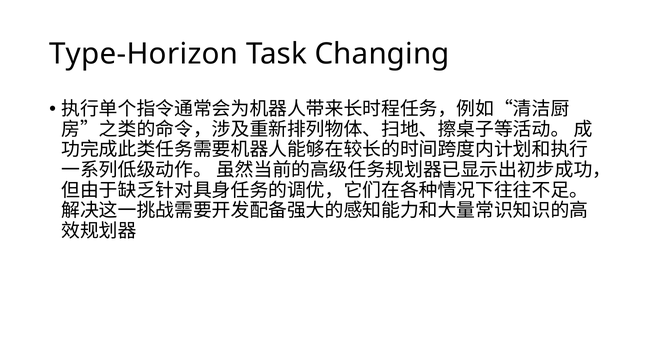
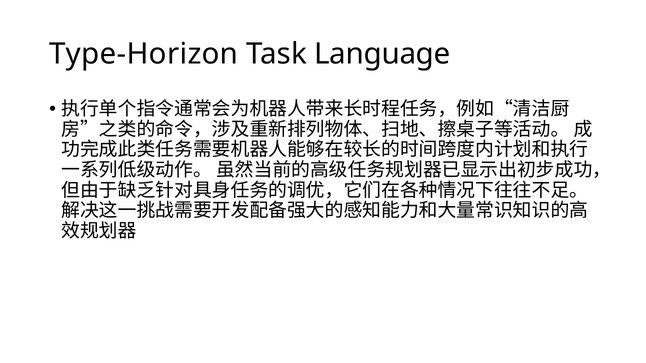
Changing: Changing -> Language (382, 54)
